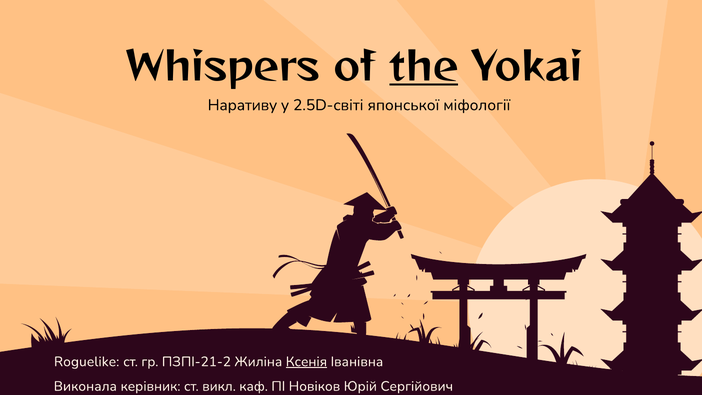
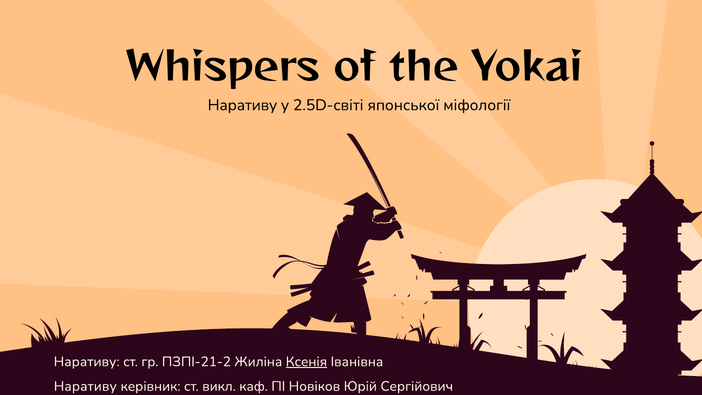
the underline: present -> none (424, 67)
Roguelike: Roguelike -> Наративу (87, 362)
Виконала: Виконала -> Наративу (85, 386)
